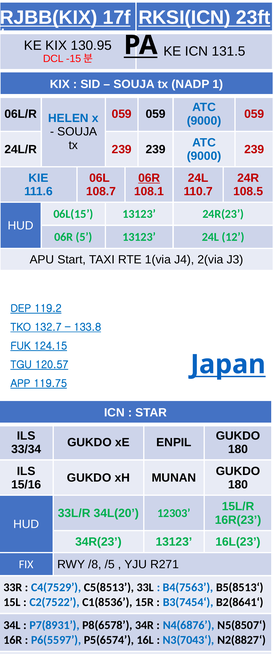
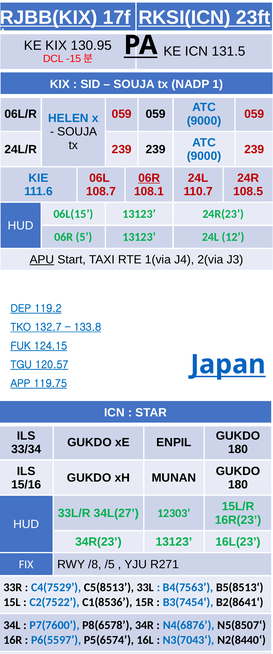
APU underline: none -> present (42, 259)
34L(20: 34L(20 -> 34L(27 (116, 513)
P7(8931: P7(8931 -> P7(7600 (54, 624)
N2(8827‘: N2(8827‘ -> N2(8440‘ (241, 639)
